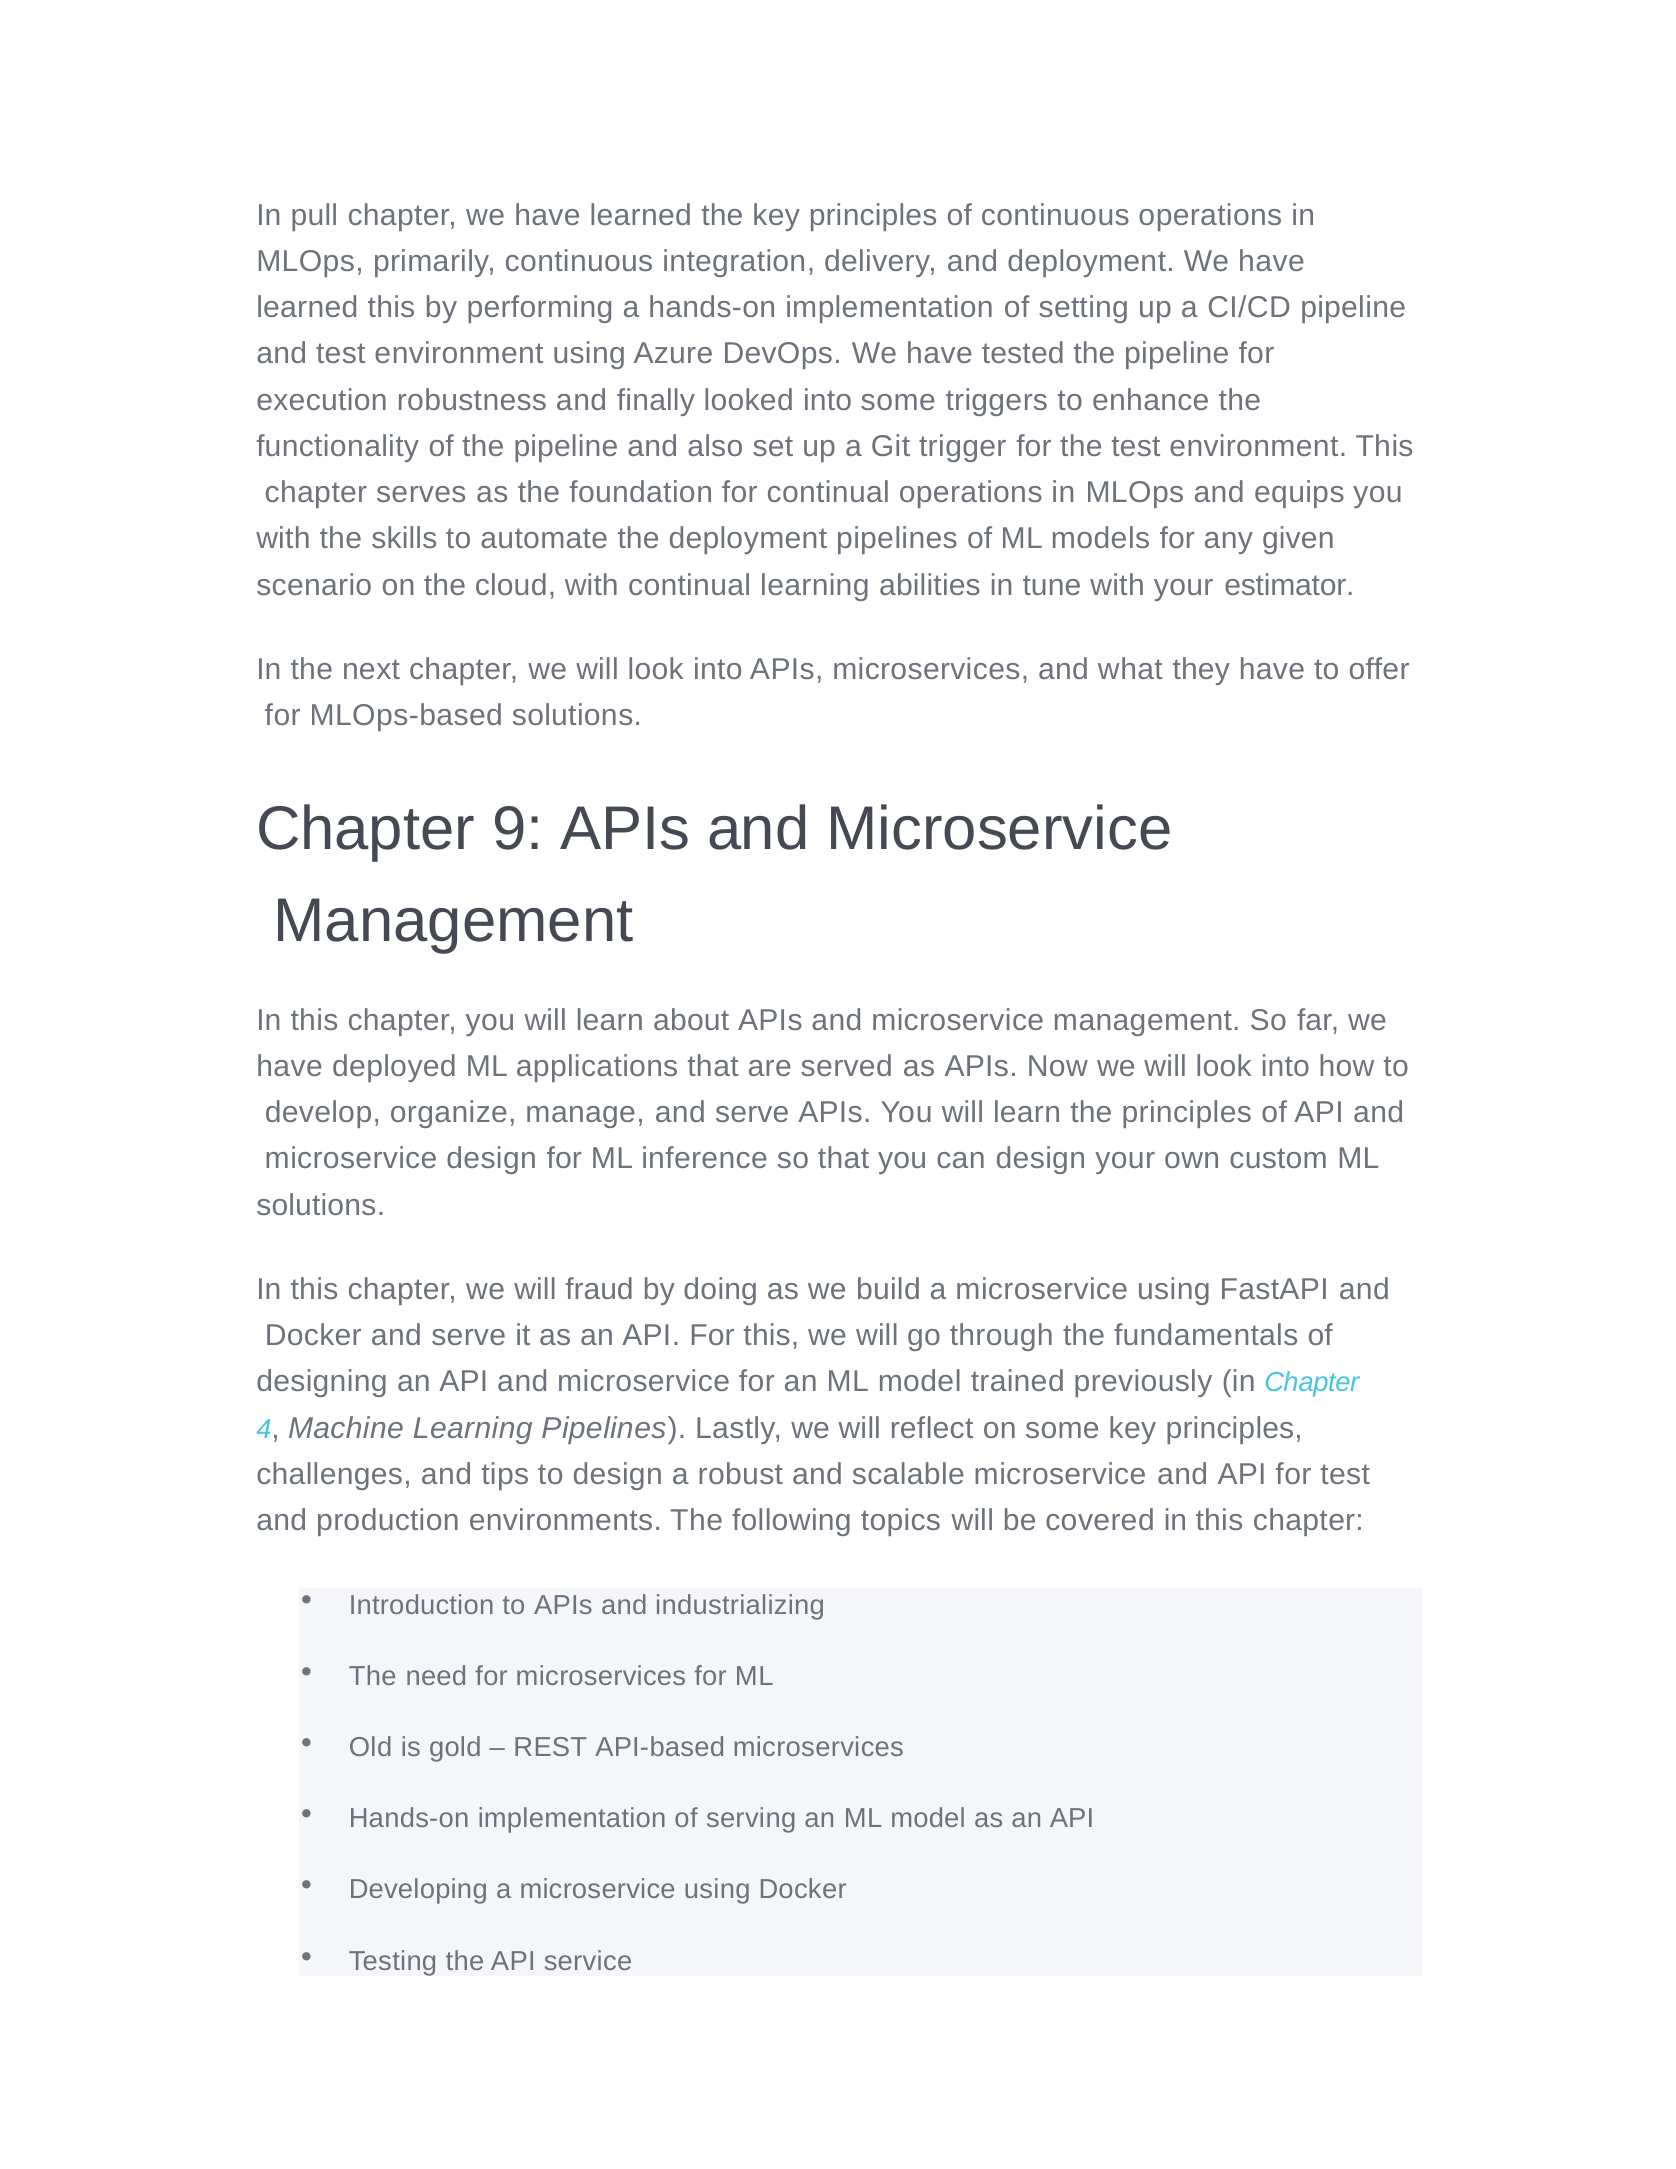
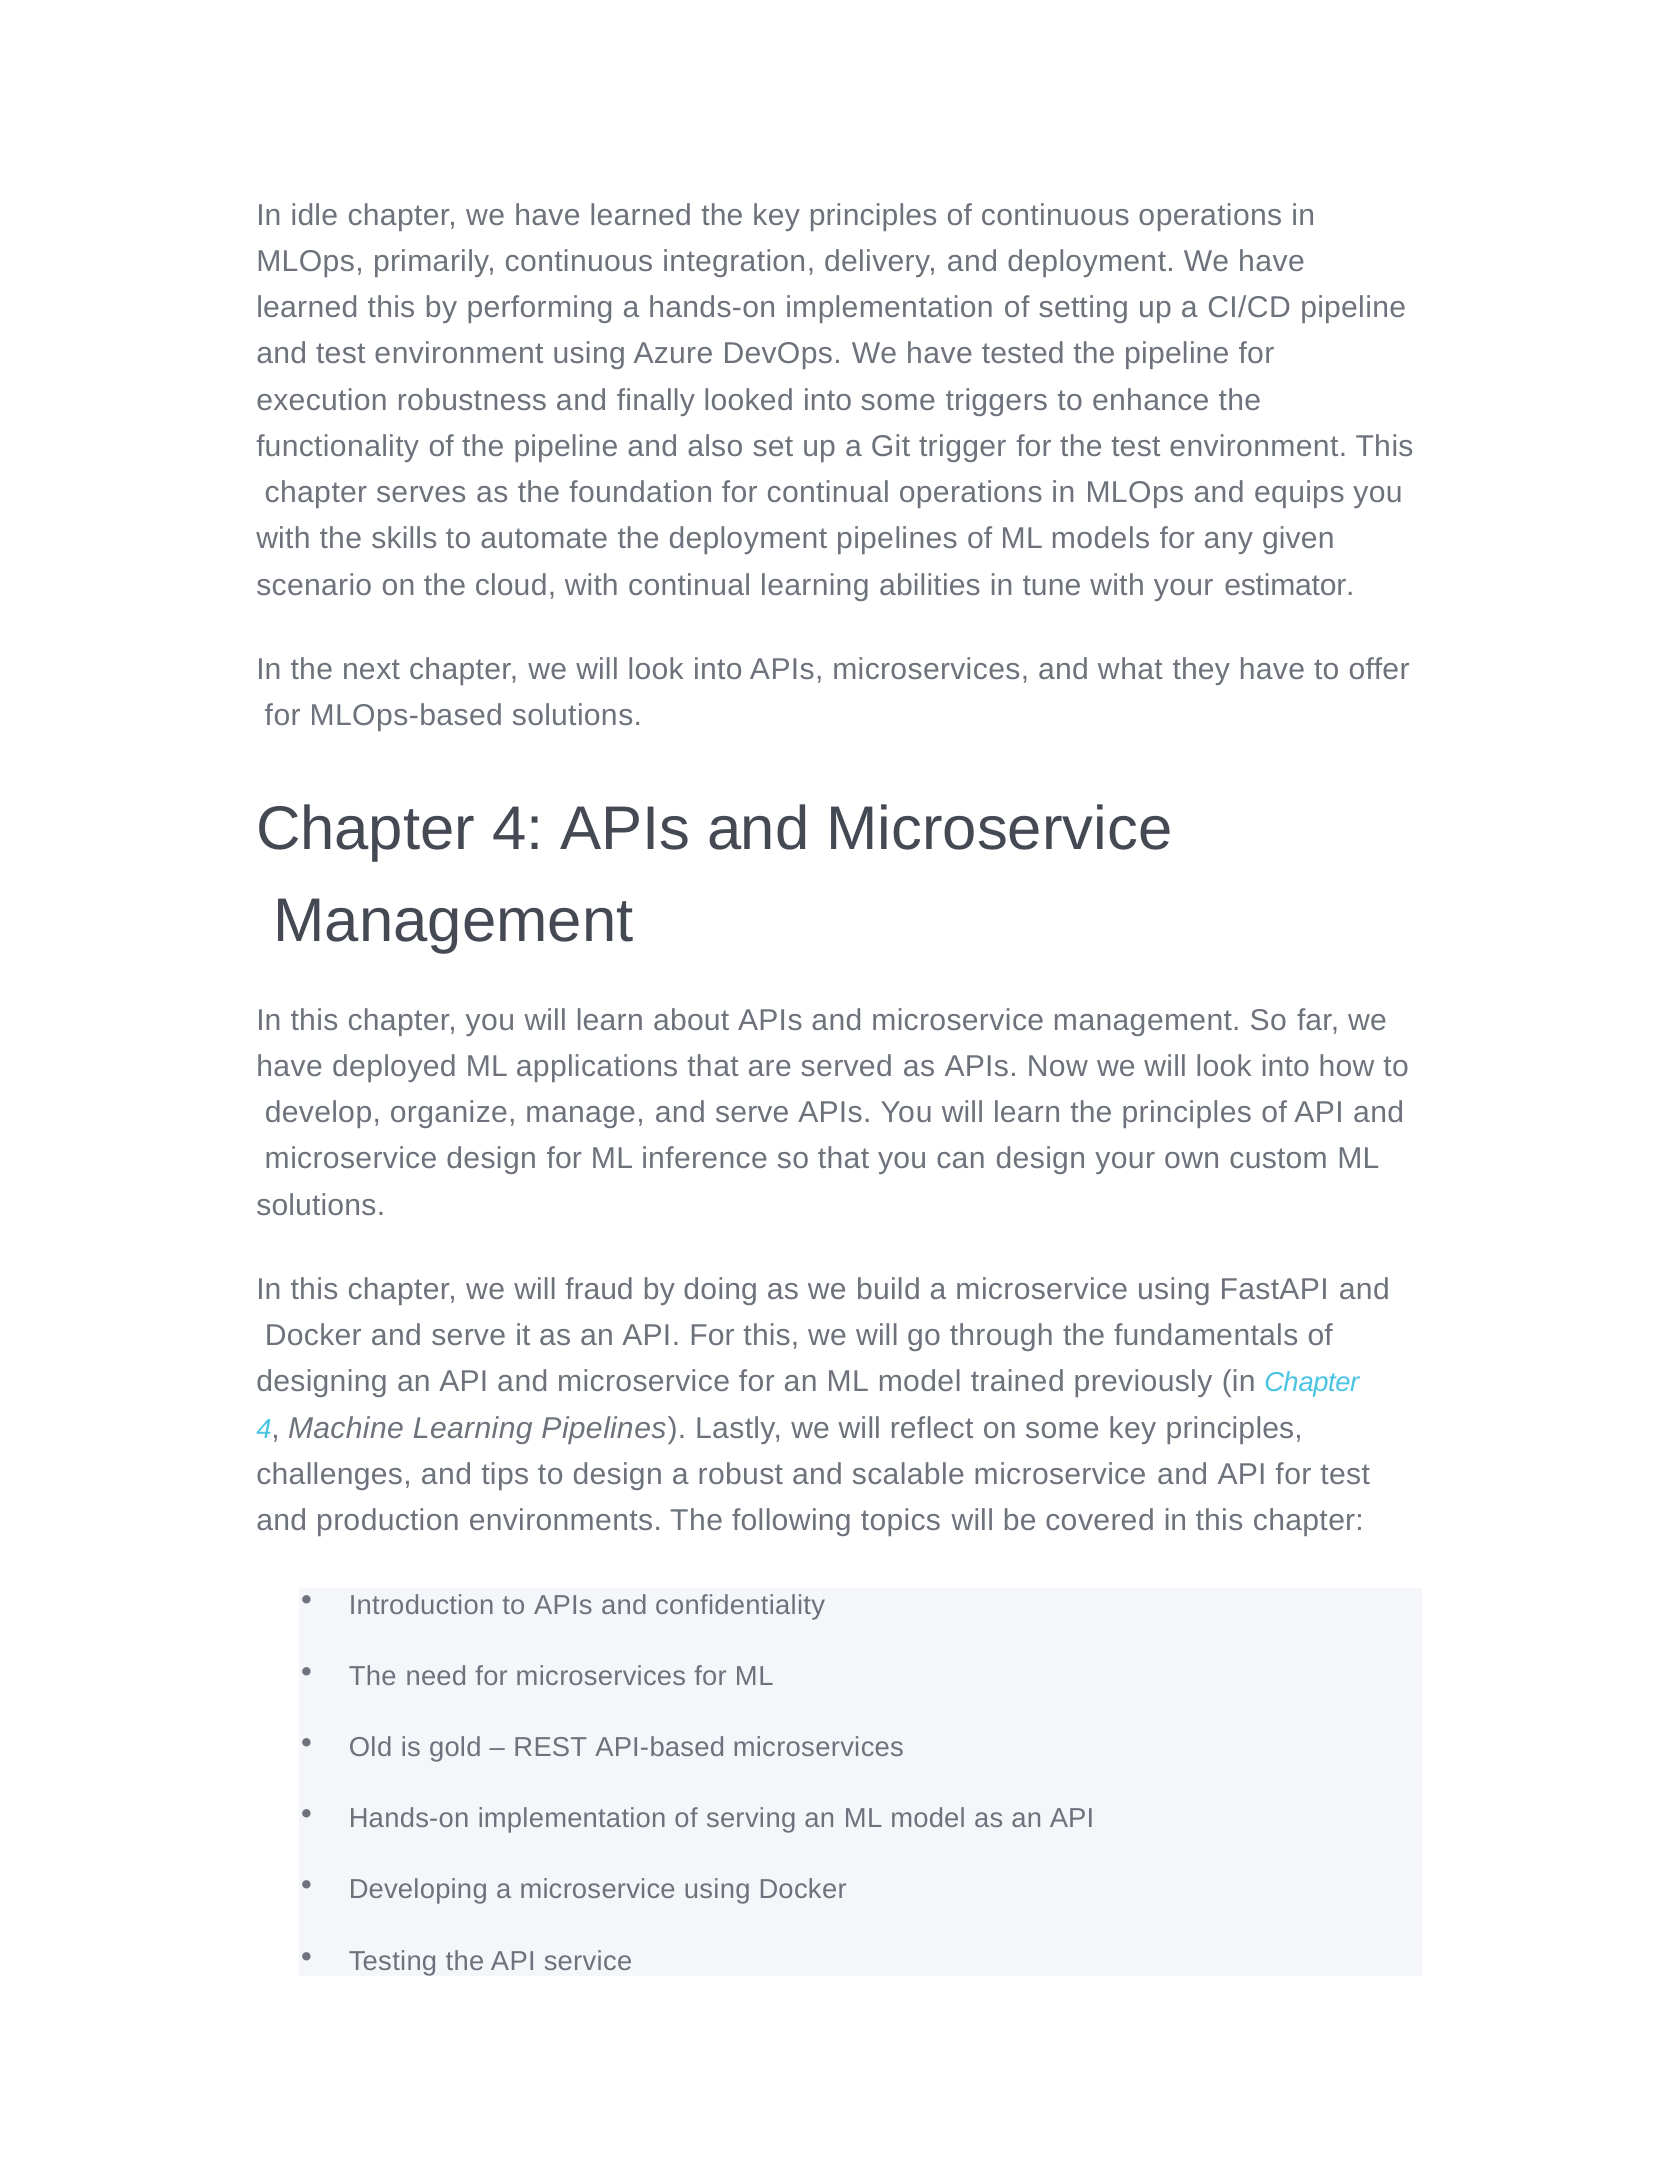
pull: pull -> idle (314, 215)
9: 9 -> 4 (518, 829)
industrializing: industrializing -> confidentiality (740, 1605)
